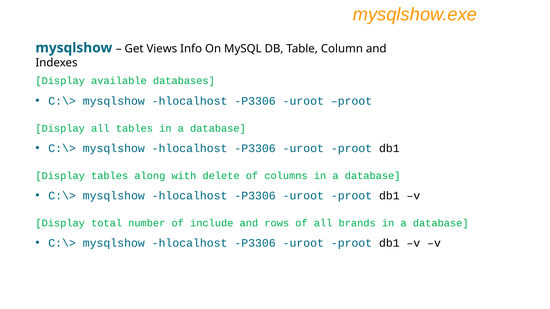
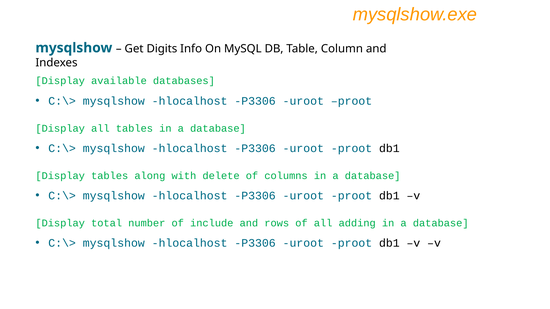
Views: Views -> Digits (162, 49)
brands: brands -> adding (357, 223)
